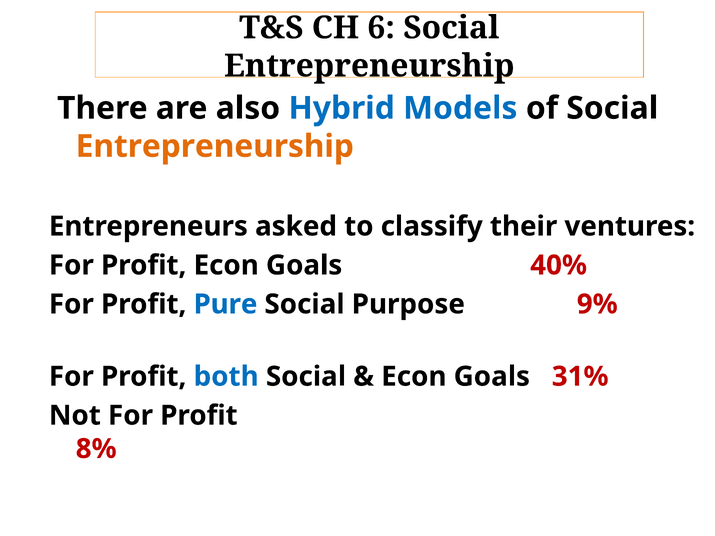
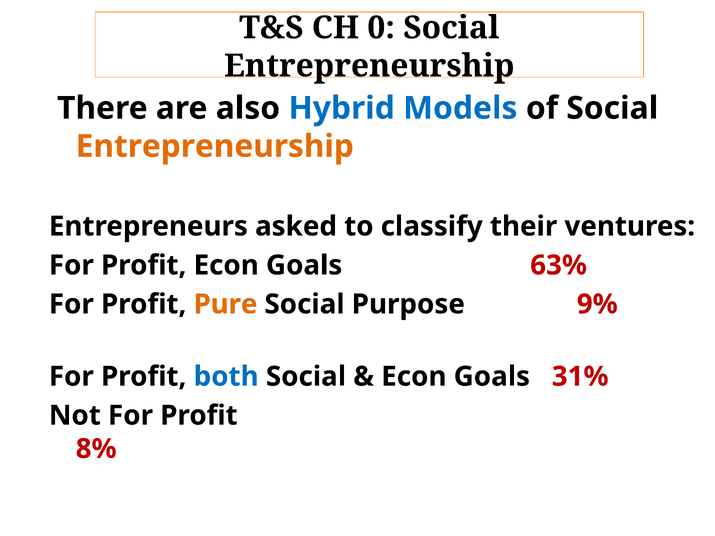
6: 6 -> 0 (381, 28)
40%: 40% -> 63% (559, 265)
Pure colour: blue -> orange (225, 304)
